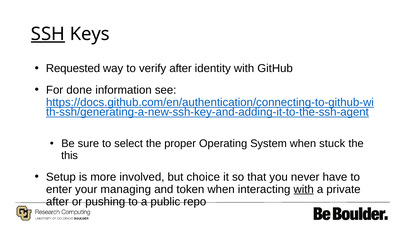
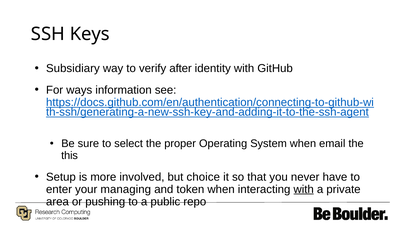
SSH underline: present -> none (48, 34)
Requested: Requested -> Subsidiary (73, 68)
done: done -> ways (79, 90)
stuck: stuck -> email (332, 144)
after: after -> area (57, 201)
